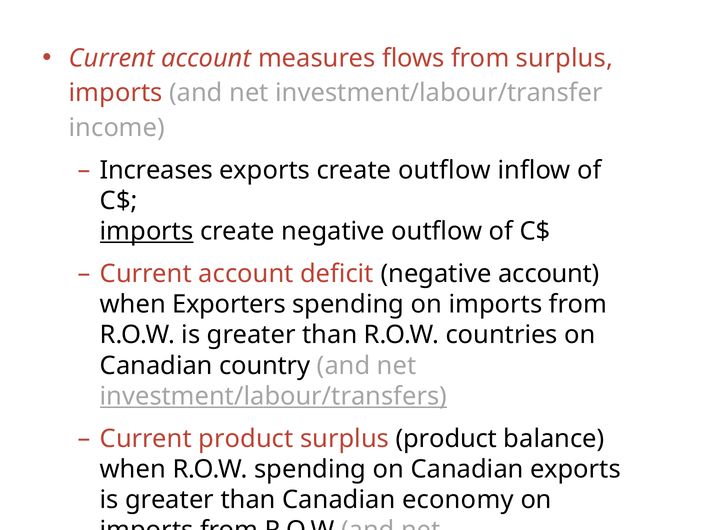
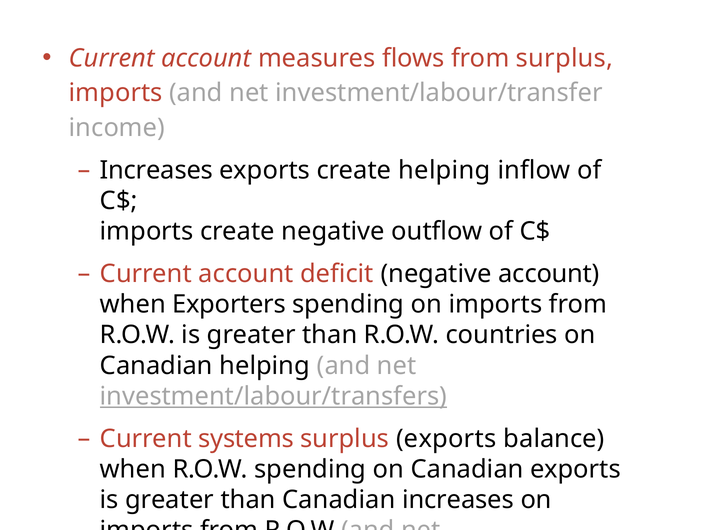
create outflow: outflow -> helping (444, 170)
imports underline: present -> none (147, 232)
Canadian country: country -> helping (265, 366)
Current product: product -> systems (246, 439)
surplus product: product -> exports (446, 439)
Canadian economy: economy -> increases (458, 500)
